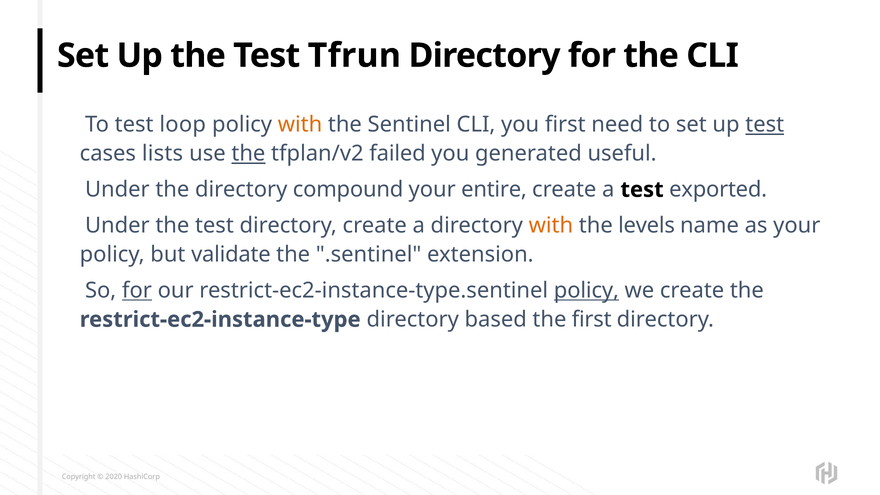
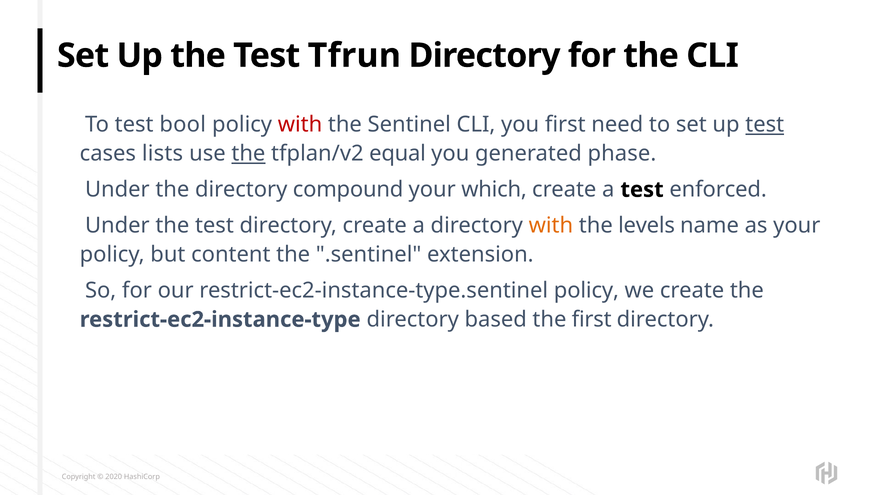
loop: loop -> bool (183, 125)
with colour: orange -> red (300, 125)
failed: failed -> equal (398, 154)
useful: useful -> phase (622, 154)
entire: entire -> which (494, 190)
exported: exported -> enforced (718, 190)
validate: validate -> content (231, 255)
for underline: present -> none (137, 291)
policy underline: present -> none (586, 291)
